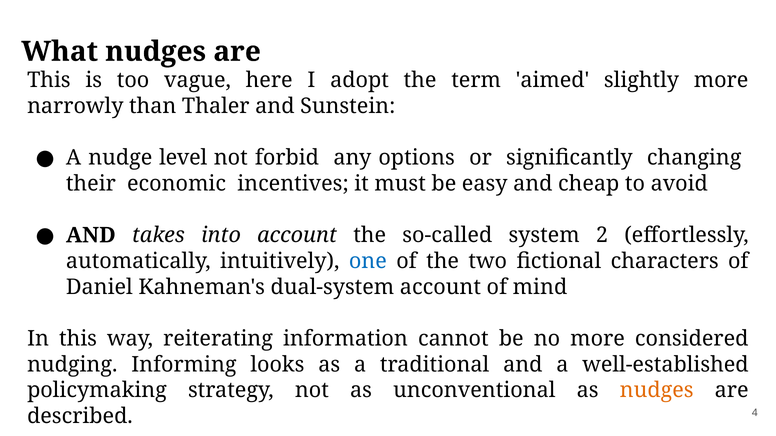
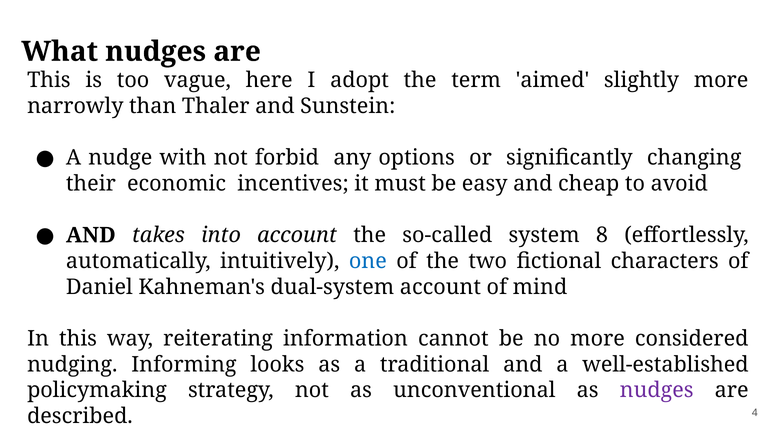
level: level -> with (183, 158)
2: 2 -> 8 (602, 236)
nudges colour: orange -> purple (657, 391)
